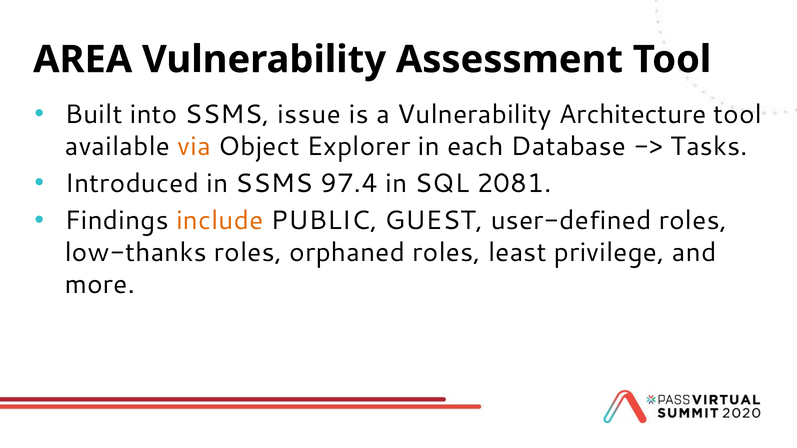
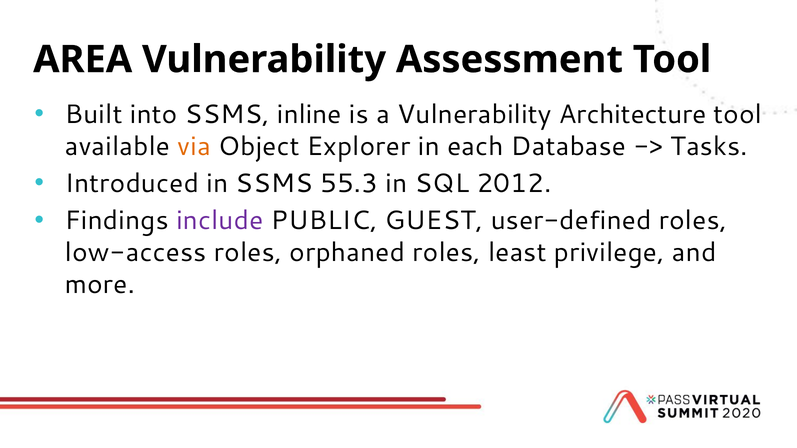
issue: issue -> inline (309, 115)
97.4: 97.4 -> 55.3 (349, 184)
2081: 2081 -> 2012 (514, 184)
include colour: orange -> purple (220, 221)
low-thanks: low-thanks -> low-access (136, 253)
